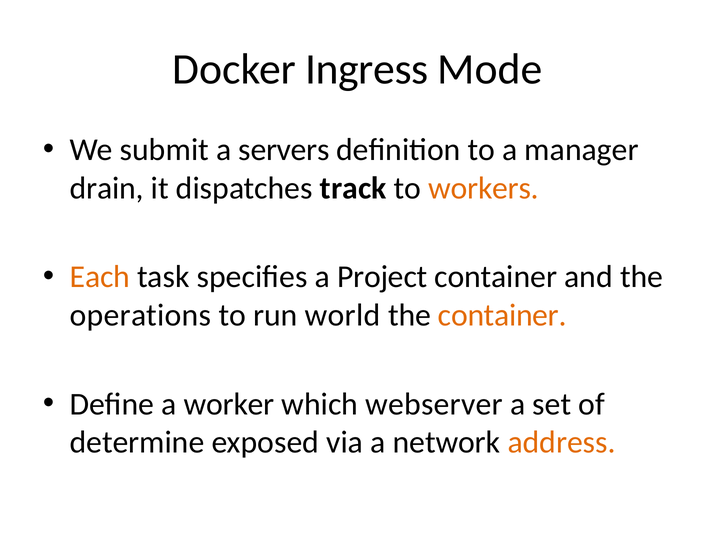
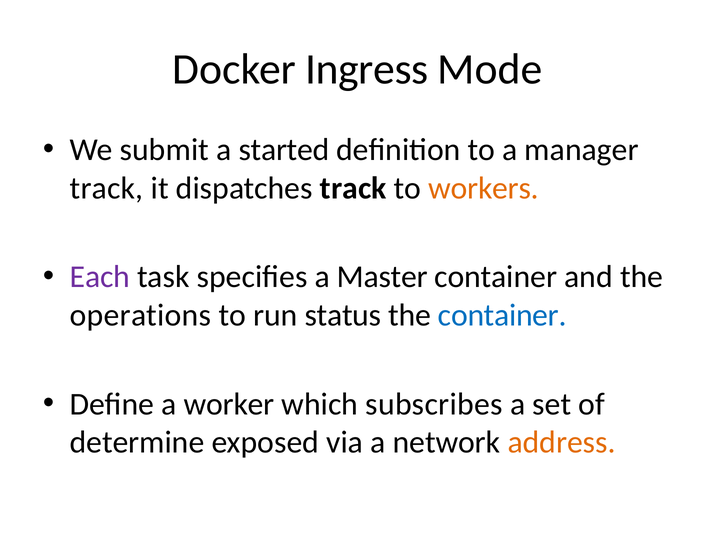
servers: servers -> started (284, 150)
drain: drain -> track (107, 188)
Each colour: orange -> purple (100, 277)
Project: Project -> Master (382, 277)
world: world -> status (343, 315)
container colour: orange -> blue (502, 315)
webserver: webserver -> subscribes (434, 404)
